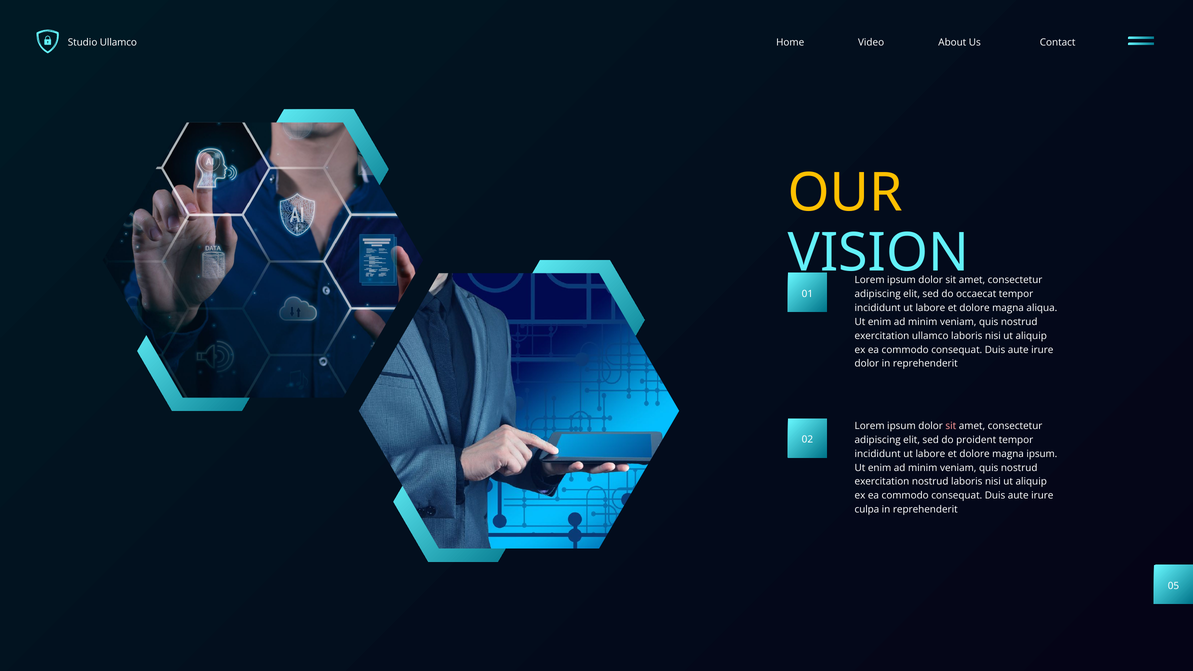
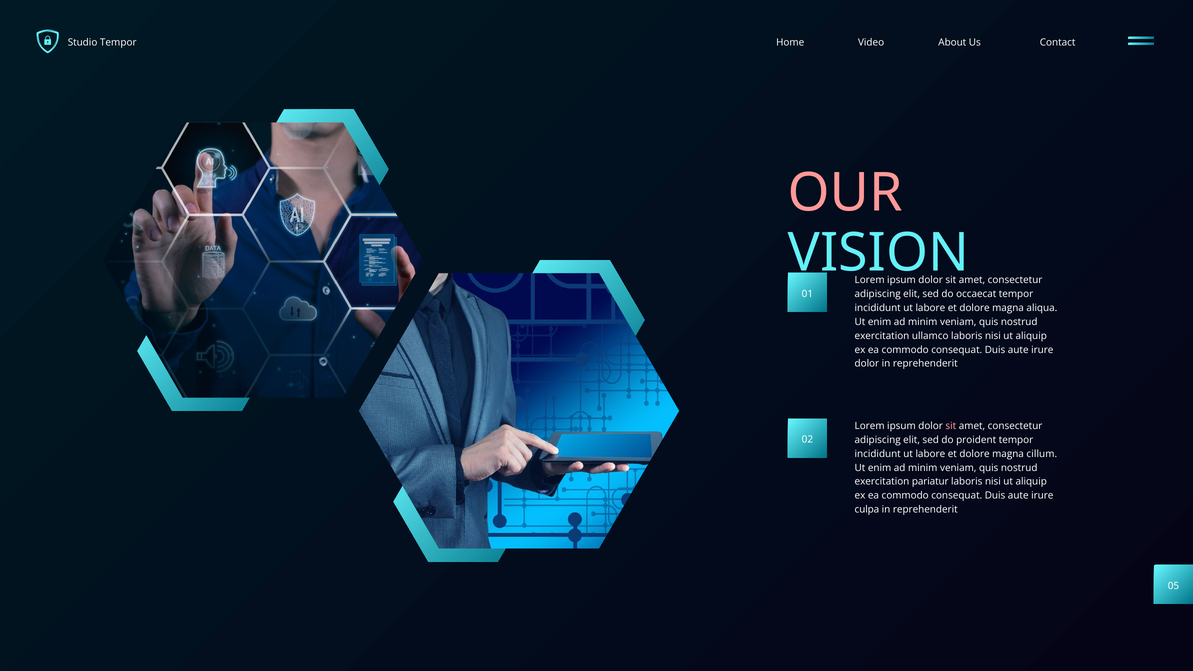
Studio Ullamco: Ullamco -> Tempor (118, 42)
OUR colour: yellow -> pink (845, 193)
magna ipsum: ipsum -> cillum (1042, 454)
exercitation nostrud: nostrud -> pariatur (930, 482)
